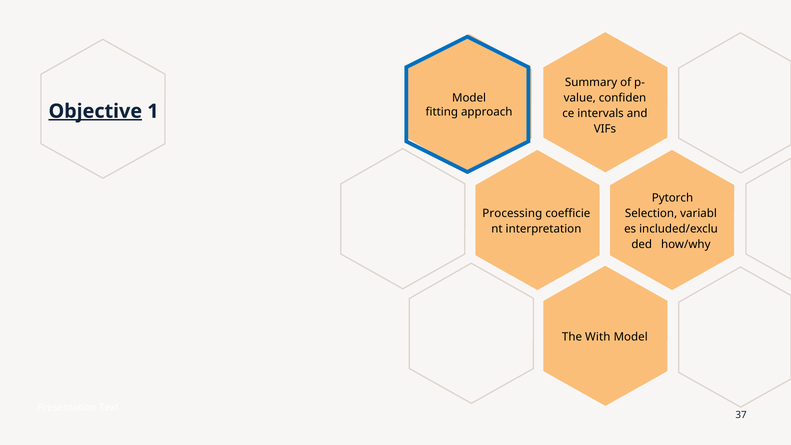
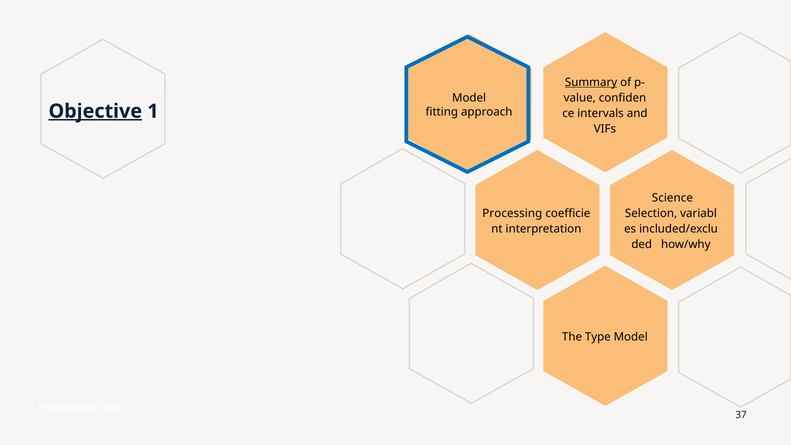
Summary underline: none -> present (591, 82)
Pytorch: Pytorch -> Science (672, 198)
With: With -> Type (598, 337)
